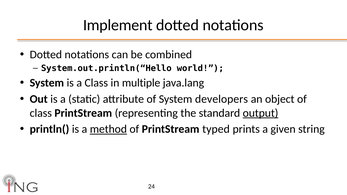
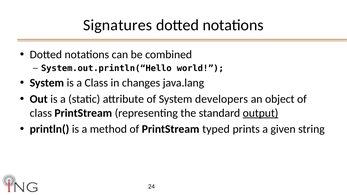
Implement: Implement -> Signatures (118, 25)
multiple: multiple -> changes (141, 83)
method underline: present -> none (108, 129)
